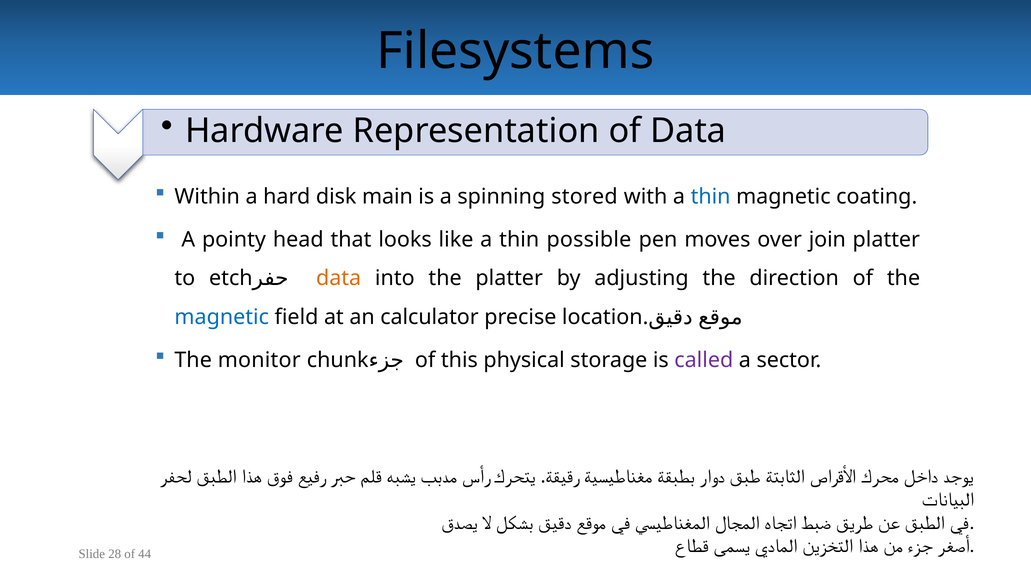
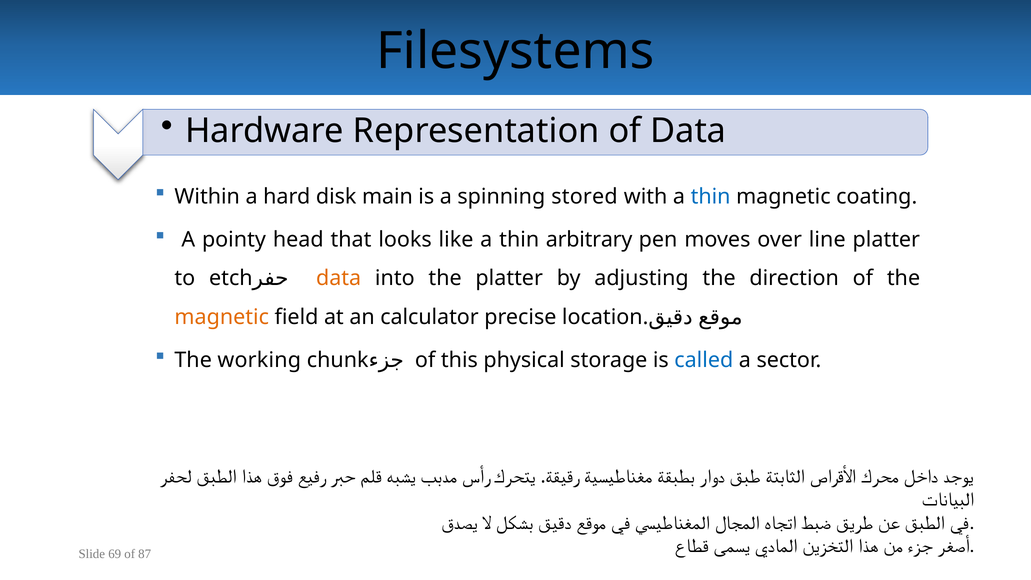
possible: possible -> arbitrary (589, 240)
join: join -> line (827, 240)
magnetic colour: blue -> orange (222, 317)
monitor: monitor -> working (259, 360)
called colour: purple -> blue (704, 360)
28: 28 -> 69 (115, 554)
44: 44 -> 87 (145, 554)
